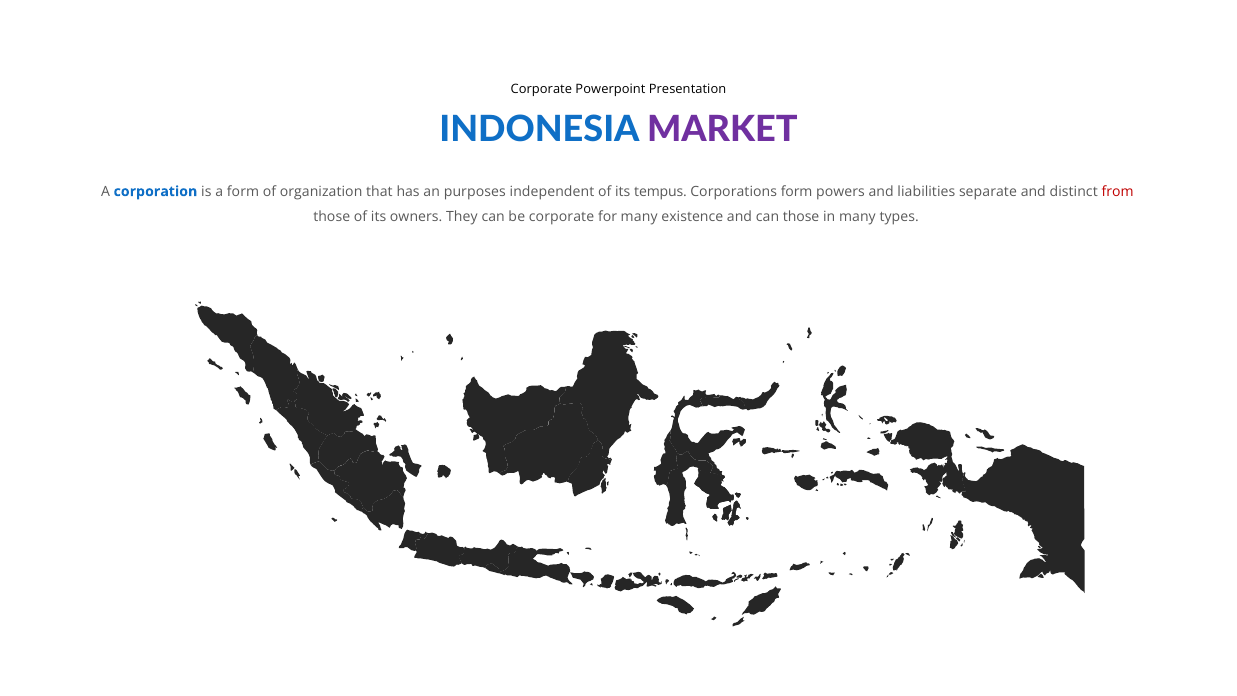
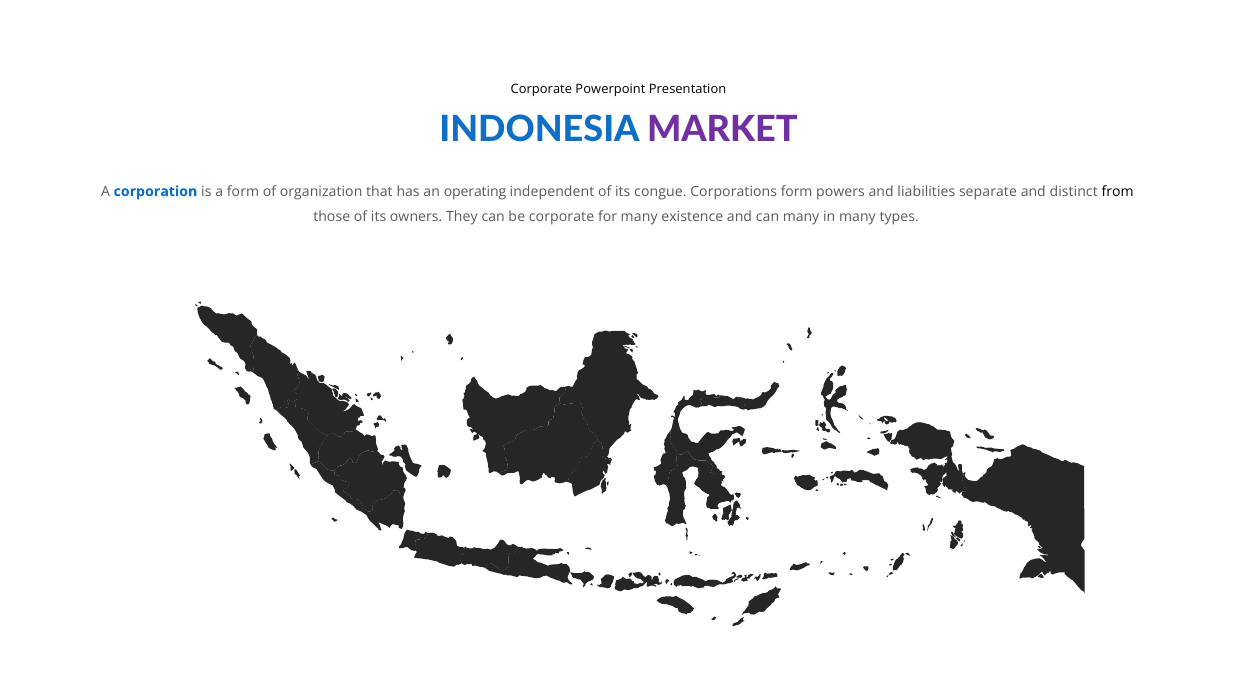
purposes: purposes -> operating (475, 191)
tempus: tempus -> congue (660, 191)
from colour: red -> black (1118, 191)
can those: those -> many (801, 217)
